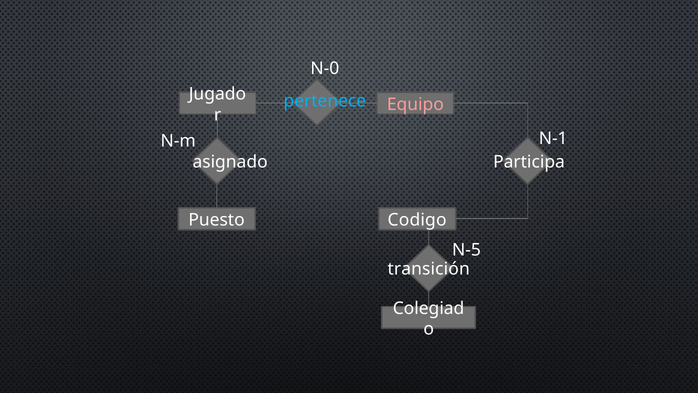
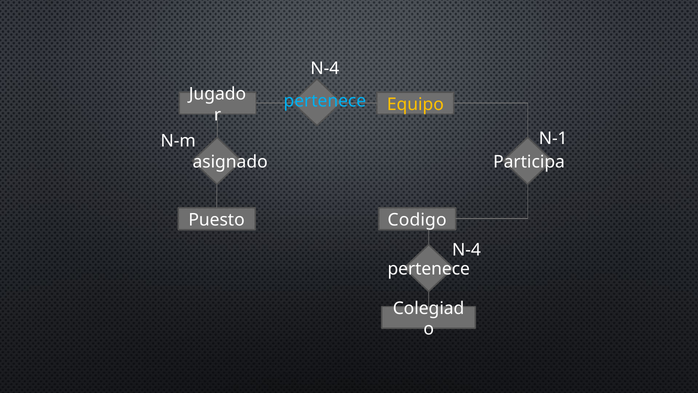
N-0: N-0 -> N-4 (325, 68)
Equipo colour: pink -> yellow (415, 104)
N-5: N-5 -> N-4 (466, 250)
transición: transición -> pertenece (429, 269)
